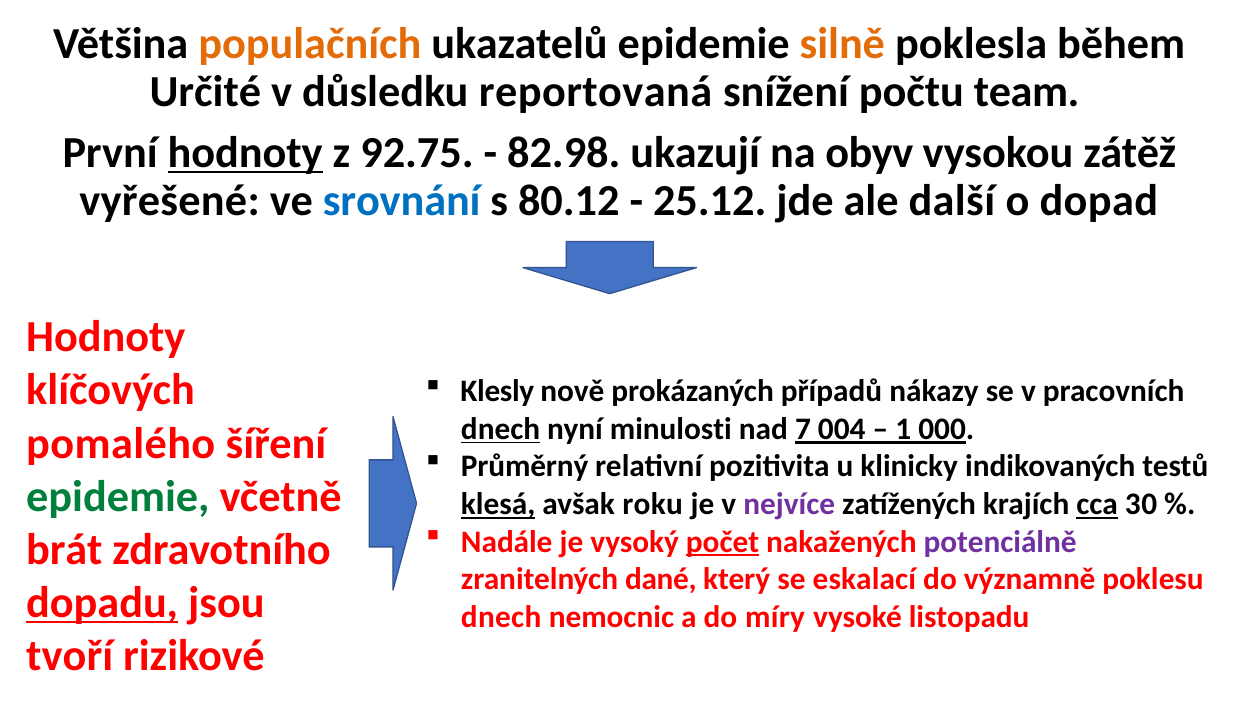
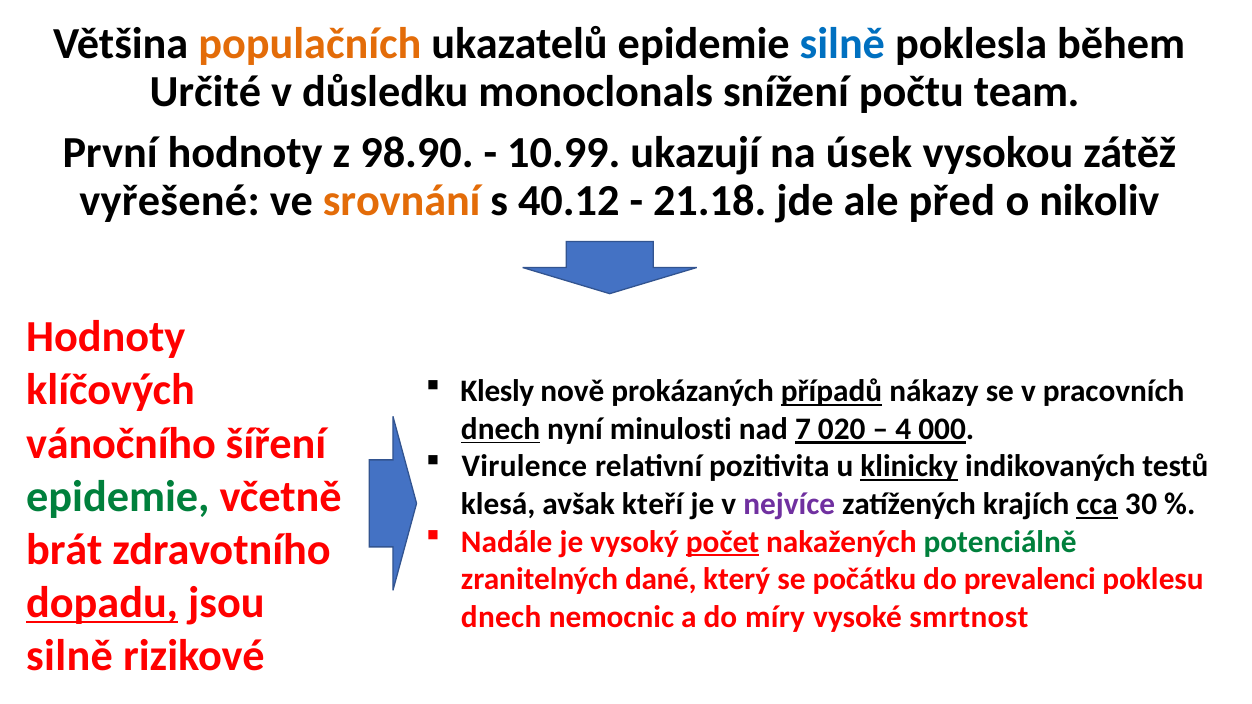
silně colour: orange -> blue (842, 44)
reportovaná: reportovaná -> monoclonals (596, 92)
hodnoty underline: present -> none (245, 153)
92.75: 92.75 -> 98.90 (417, 153)
82.98: 82.98 -> 10.99 (564, 153)
obyv: obyv -> úsek (869, 153)
srovnání colour: blue -> orange (402, 201)
80.12: 80.12 -> 40.12 (569, 201)
25.12: 25.12 -> 21.18 (710, 201)
další: další -> před (952, 201)
dopad: dopad -> nikoliv (1099, 201)
případů underline: none -> present (832, 392)
004: 004 -> 020 (842, 429)
1: 1 -> 4 (903, 429)
pomalého: pomalého -> vánočního (121, 444)
Průměrný: Průměrný -> Virulence (524, 467)
klinicky underline: none -> present (909, 467)
klesá underline: present -> none (498, 504)
roku: roku -> kteří (653, 504)
potenciálně colour: purple -> green (1000, 542)
eskalací: eskalací -> počátku (864, 579)
významně: významně -> prevalenci (1030, 579)
listopadu: listopadu -> smrtnost (969, 617)
tvoří: tvoří -> silně (70, 656)
